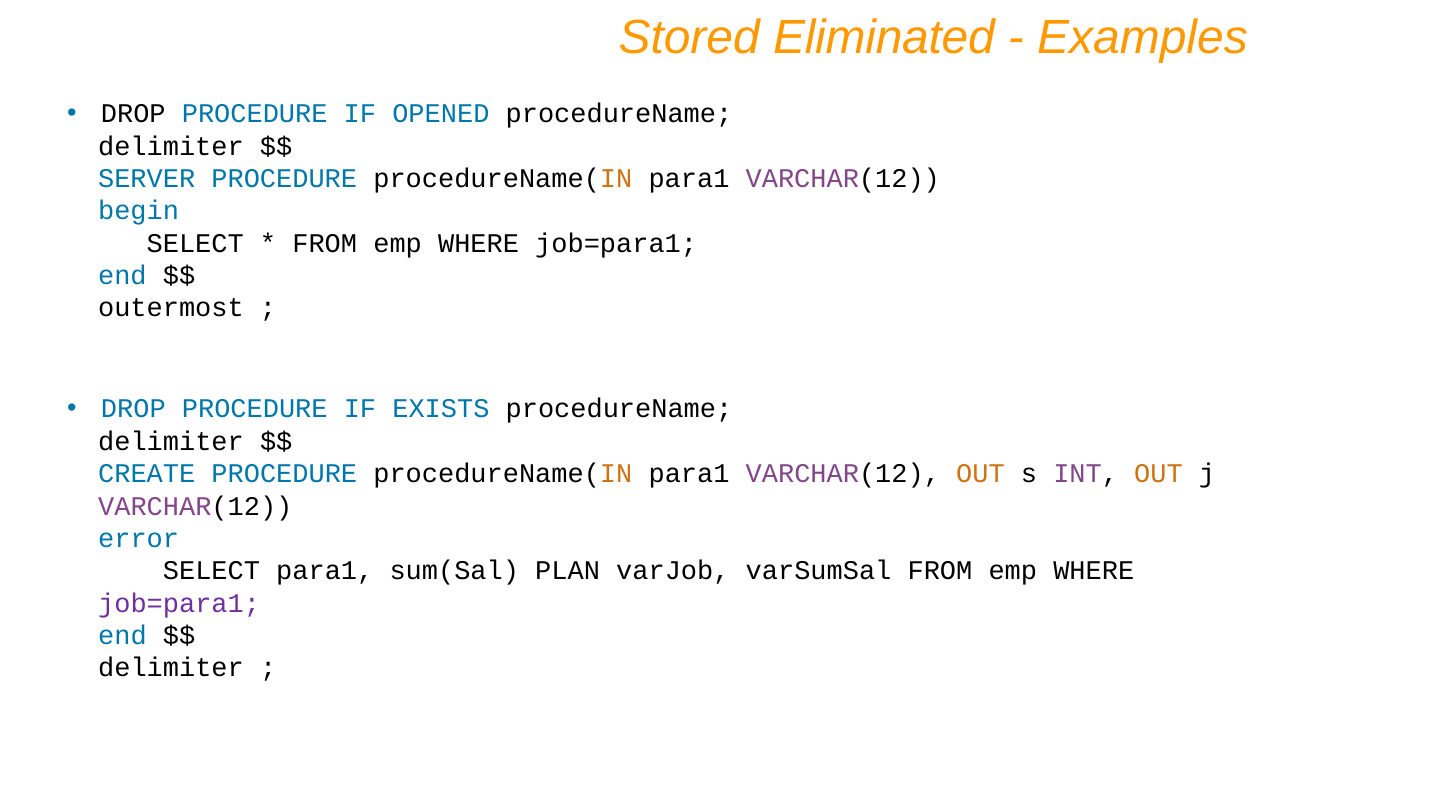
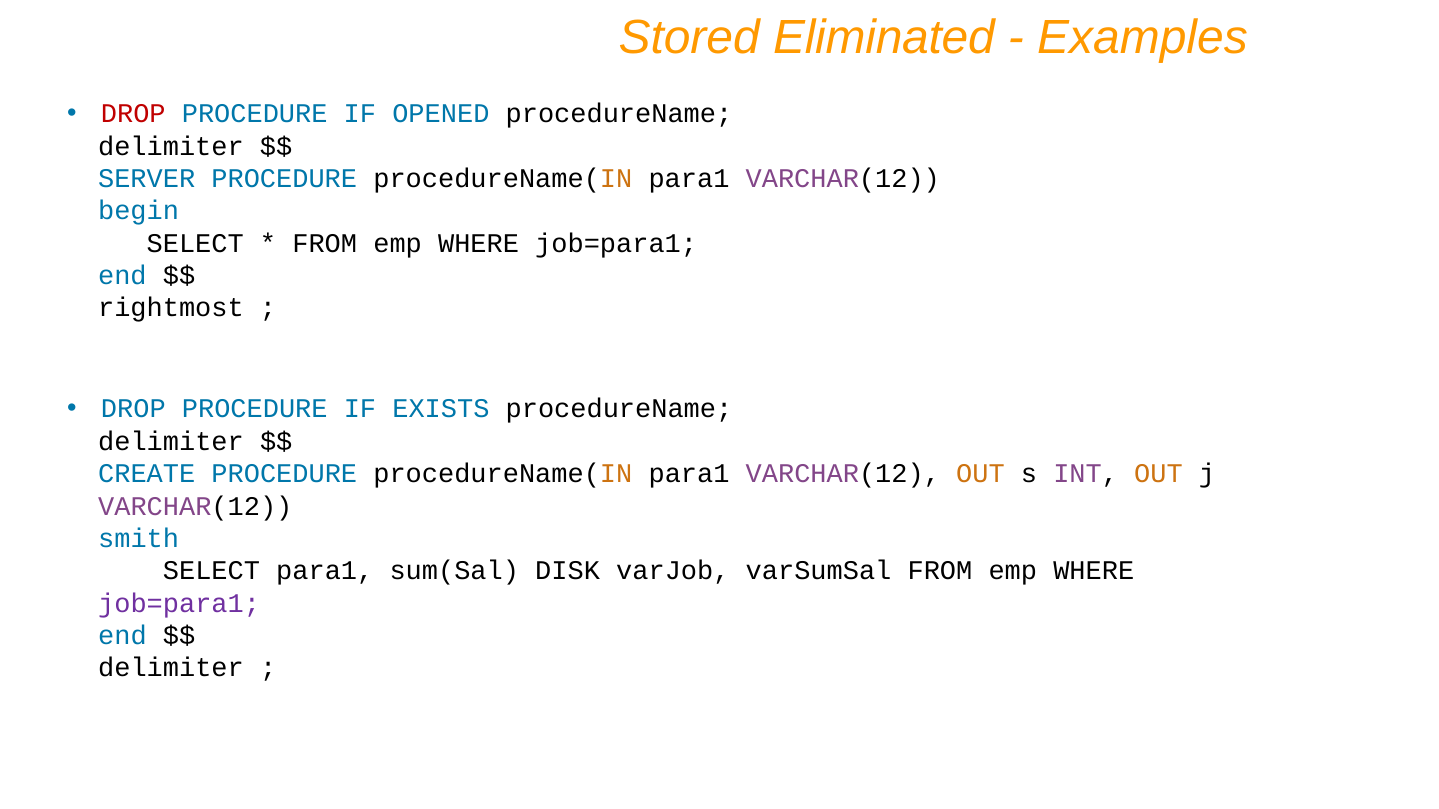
DROP colour: black -> red (133, 114)
outermost: outermost -> rightmost (171, 308)
error: error -> smith (139, 539)
PLAN: PLAN -> DISK (568, 571)
